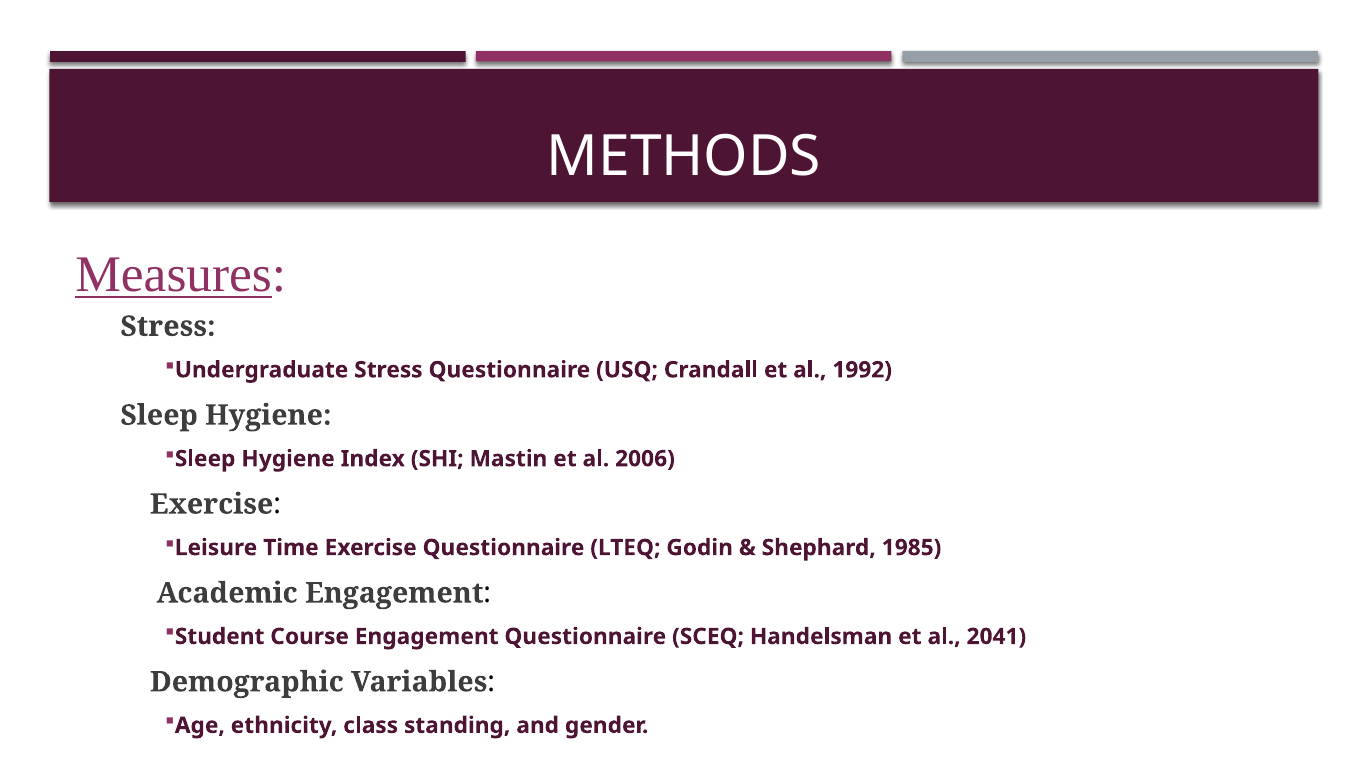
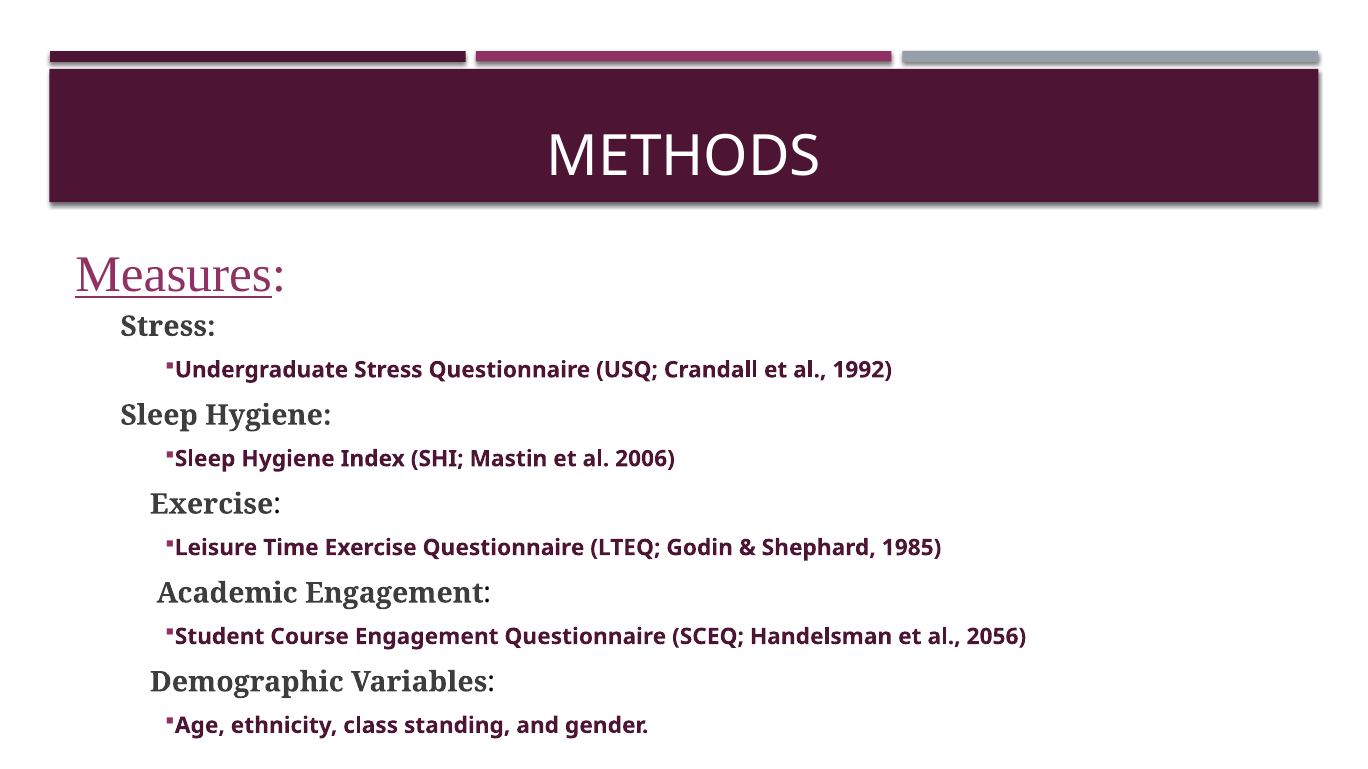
2041: 2041 -> 2056 (996, 637)
